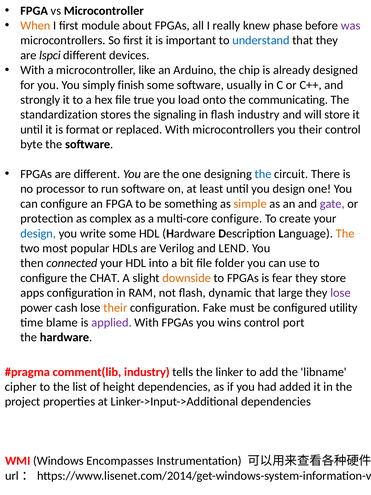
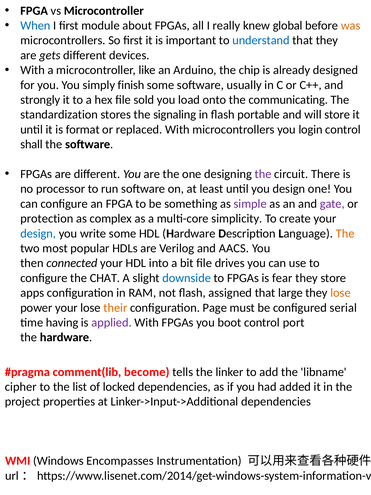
When colour: orange -> blue (35, 26)
phase: phase -> global (288, 26)
was colour: purple -> orange (351, 26)
lspci: lspci -> gets (50, 55)
true: true -> sold (144, 100)
flash industry: industry -> portable (259, 115)
you their: their -> login (311, 129)
byte: byte -> shall (32, 144)
the colour: blue -> purple (263, 174)
simple colour: orange -> purple (250, 204)
multi-core configure: configure -> simplicity (237, 218)
LEND: LEND -> AACS (234, 248)
folder: folder -> drives (230, 263)
downside colour: orange -> blue (187, 278)
dynamic: dynamic -> assigned (230, 293)
lose colour: purple -> orange (341, 293)
power cash: cash -> your (66, 308)
Fake: Fake -> Page (215, 308)
utility: utility -> serial (343, 308)
blame: blame -> having (62, 322)
wins: wins -> boot (229, 322)
comment(lib industry: industry -> become (147, 372)
height: height -> locked (119, 387)
